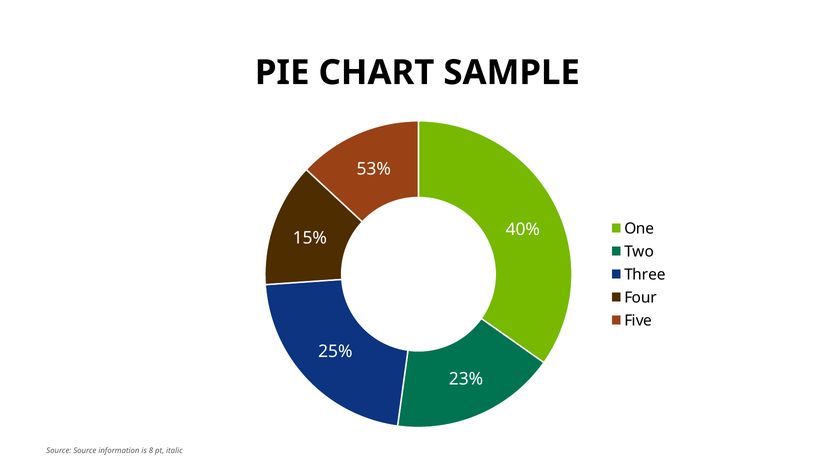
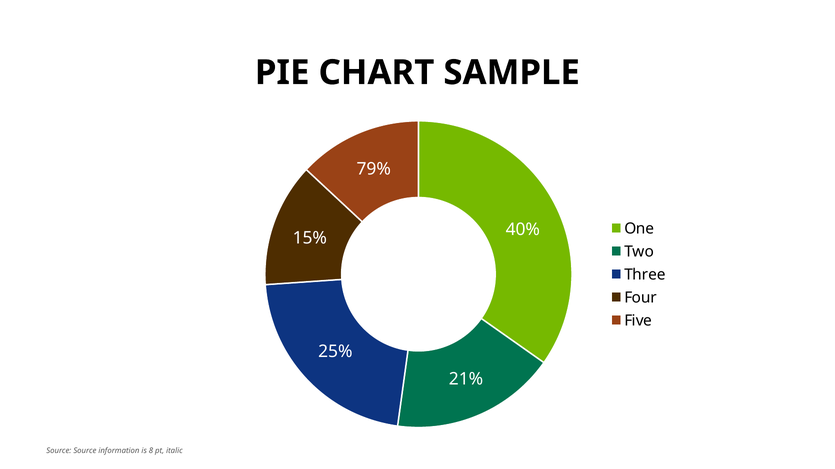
53%: 53% -> 79% (374, 169)
23%: 23% -> 21% (466, 380)
